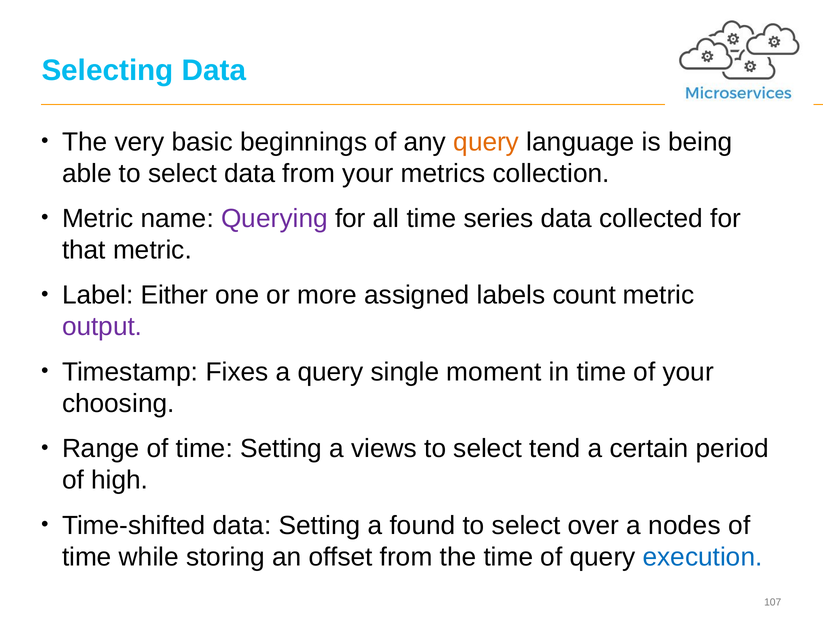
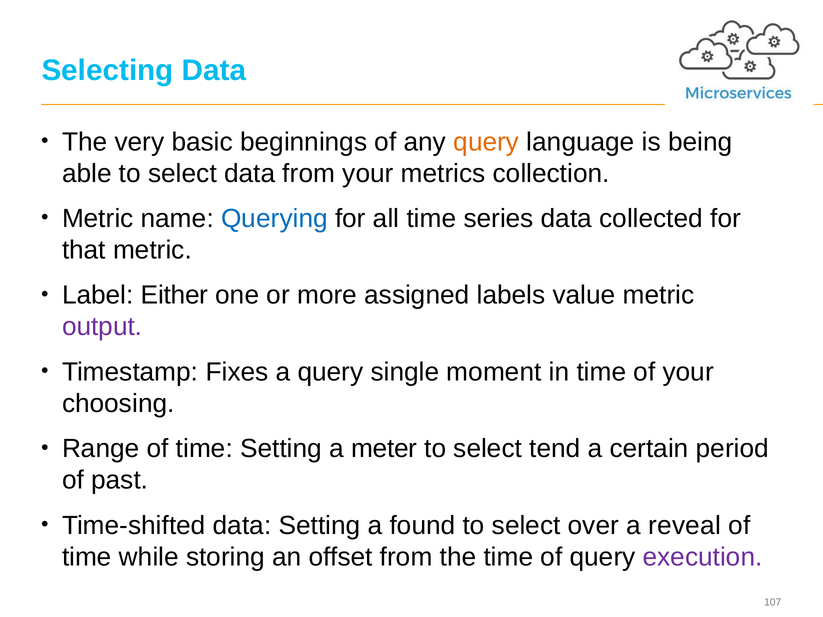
Querying colour: purple -> blue (274, 219)
count: count -> value (584, 295)
views: views -> meter (384, 449)
high: high -> past (120, 480)
nodes: nodes -> reveal (685, 526)
execution colour: blue -> purple (703, 557)
